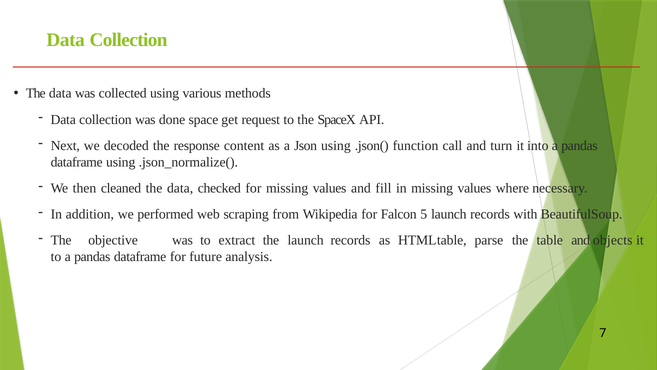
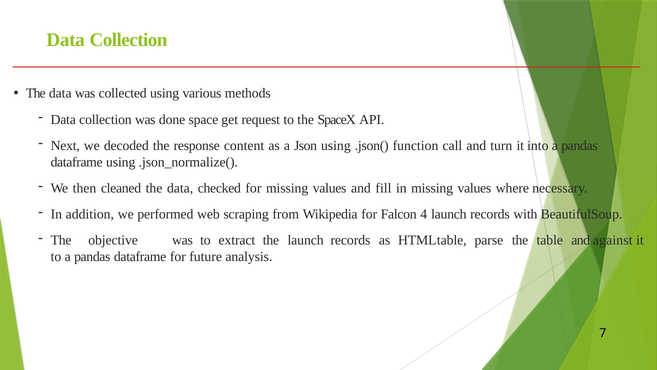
5: 5 -> 4 (424, 214)
objects: objects -> against (613, 240)
